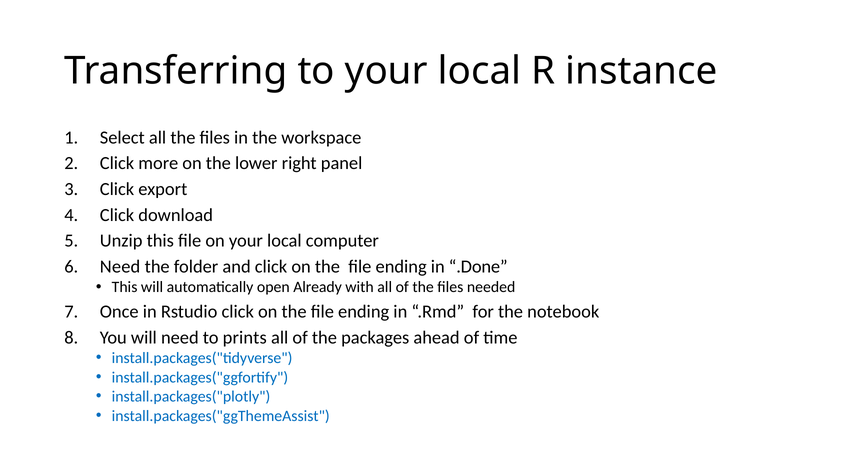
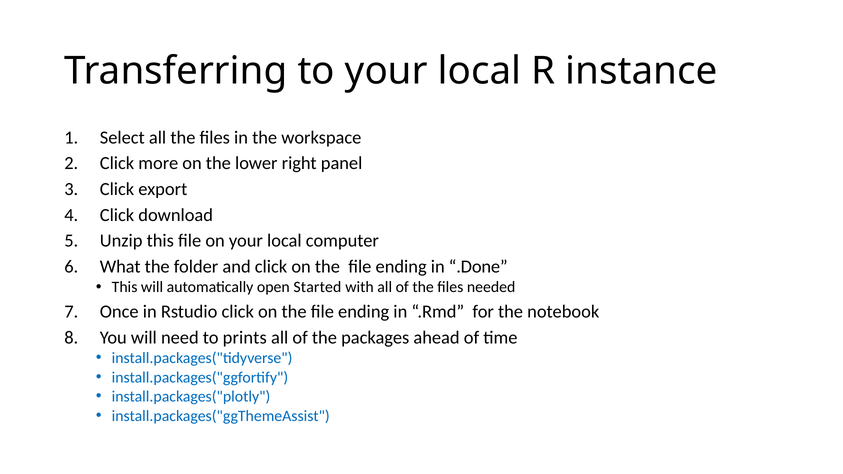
Need: Need -> What (120, 267)
Already: Already -> Started (317, 287)
